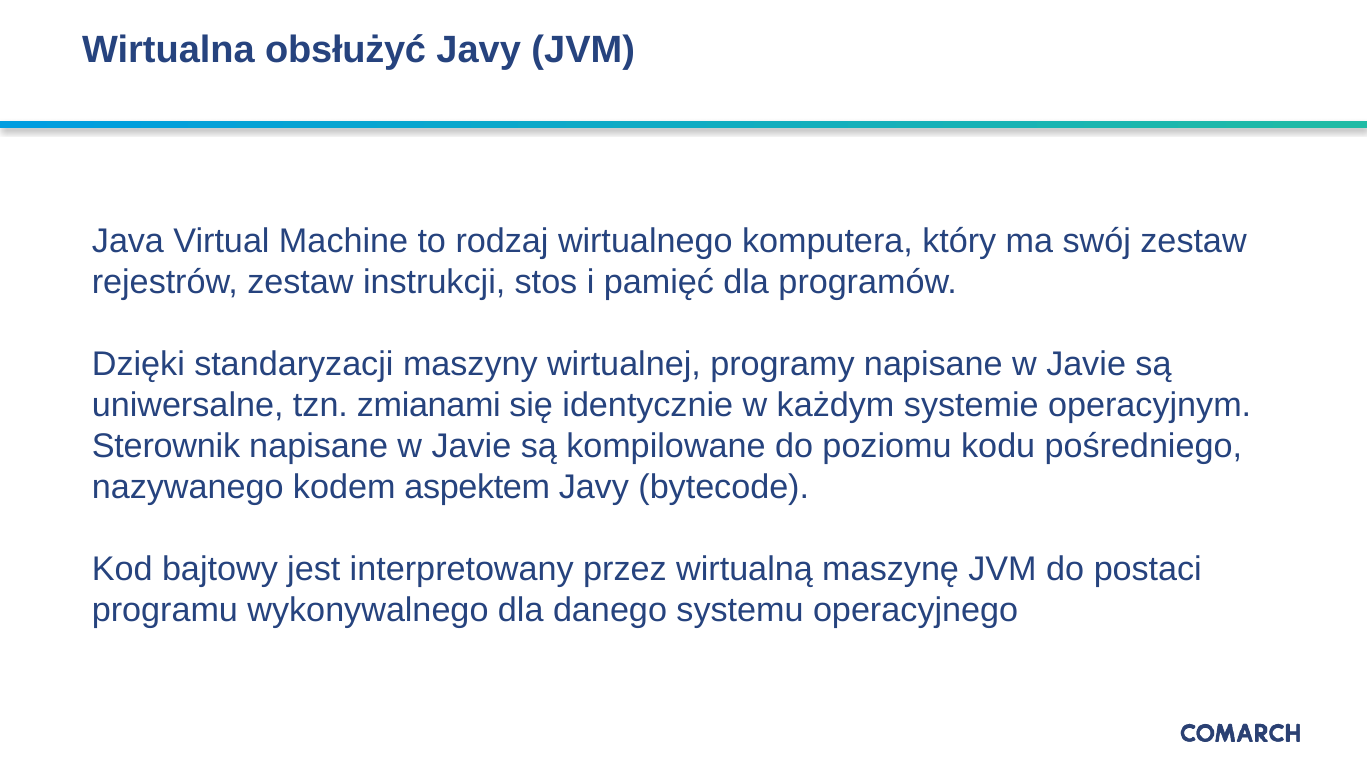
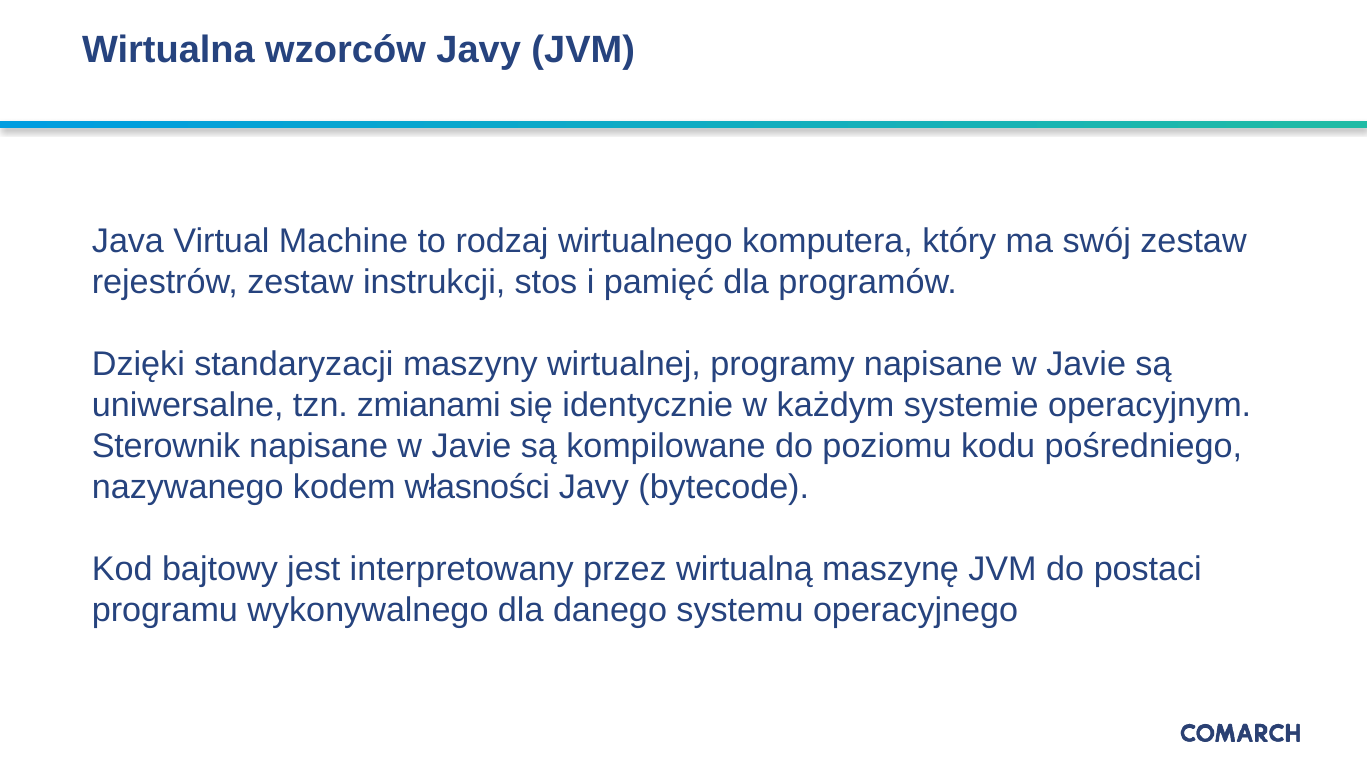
obsłużyć: obsłużyć -> wzorców (346, 50)
aspektem: aspektem -> własności (477, 488)
